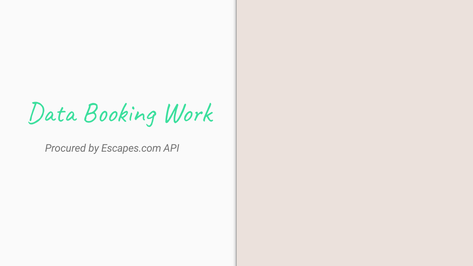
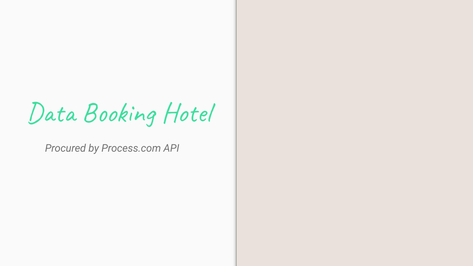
Work: Work -> Hotel (186, 113)
Escapes.com: Escapes.com -> Process.com (131, 148)
